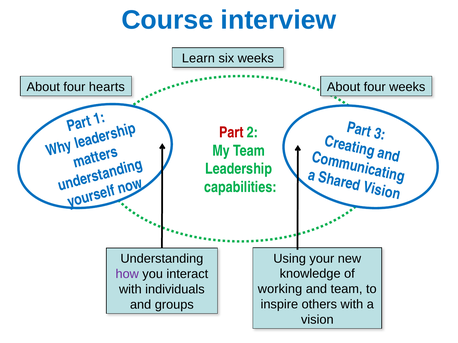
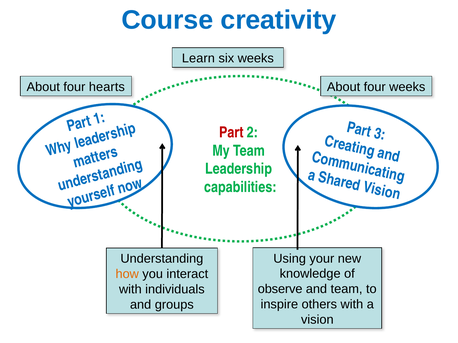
interview: interview -> creativity (279, 20)
how colour: purple -> orange (127, 274)
working: working -> observe (280, 289)
